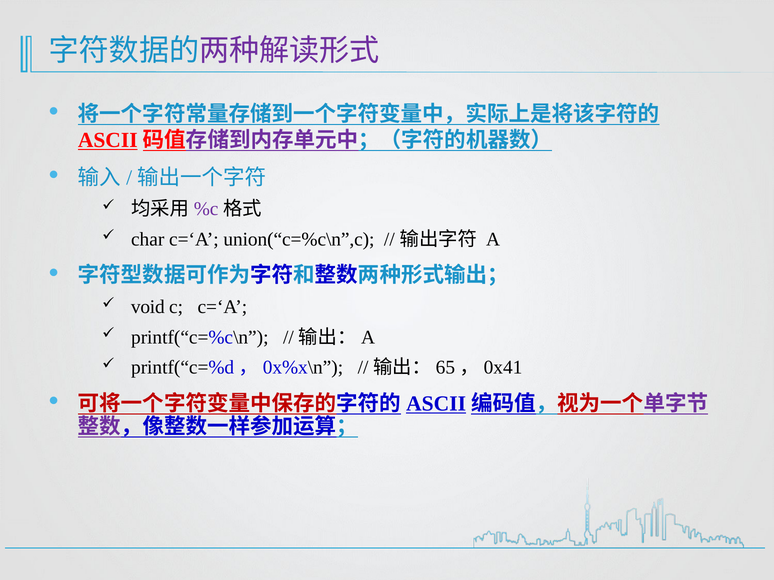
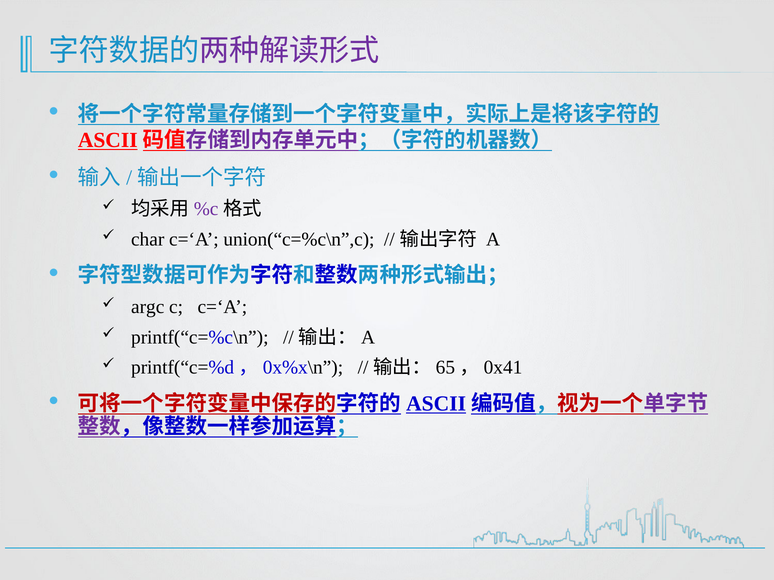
void: void -> argc (148, 307)
